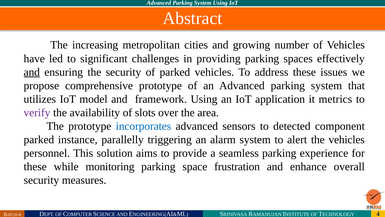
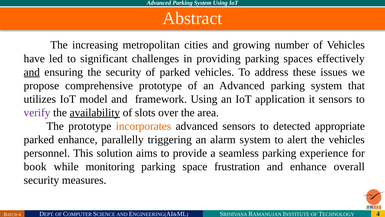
it metrics: metrics -> sensors (335, 99)
availability underline: none -> present (95, 112)
incorporates colour: blue -> orange (143, 126)
component: component -> appropriate (340, 126)
parked instance: instance -> enhance (78, 139)
these: these -> book (35, 166)
